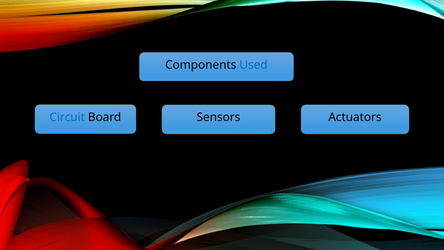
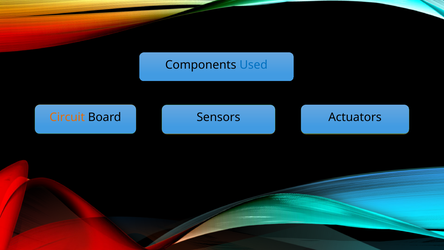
Circuit colour: blue -> orange (67, 117)
